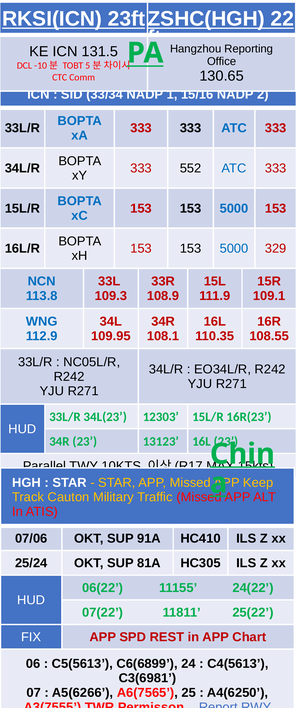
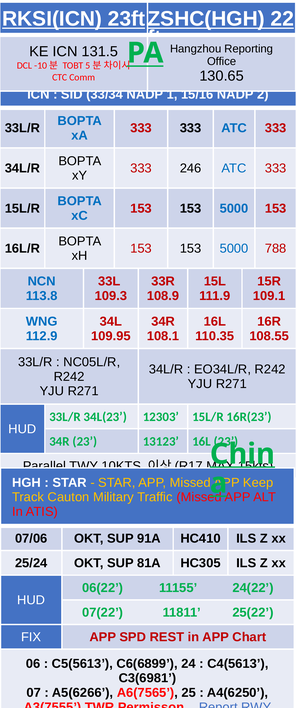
552: 552 -> 246 (191, 168)
329: 329 -> 788 (276, 249)
